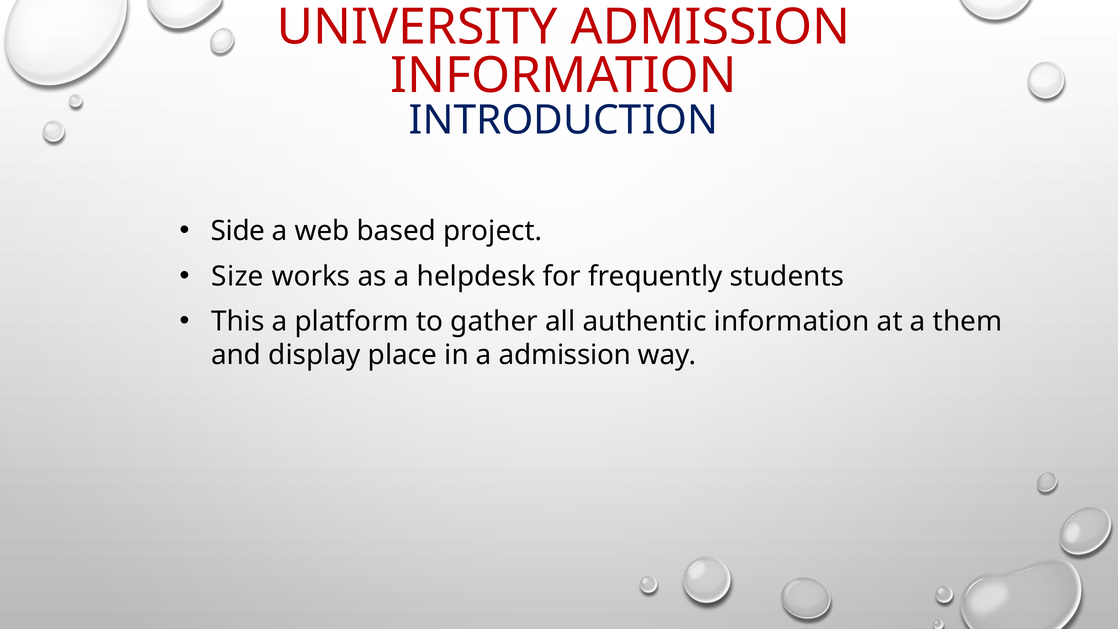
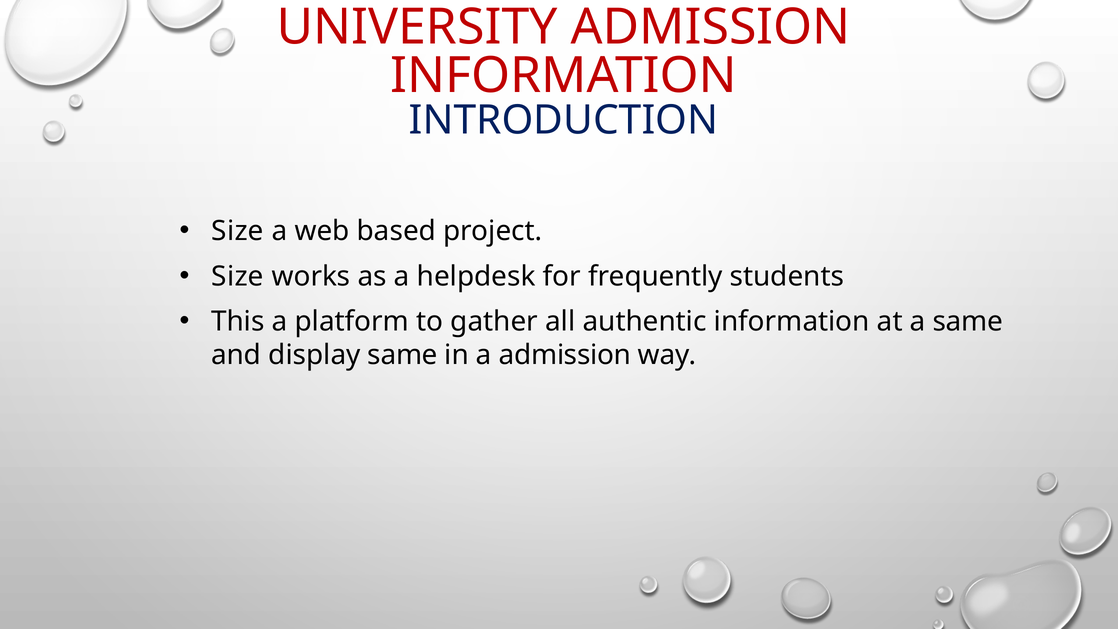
Side: Side -> Size (238, 231)
a them: them -> same (968, 322)
display place: place -> same (403, 355)
